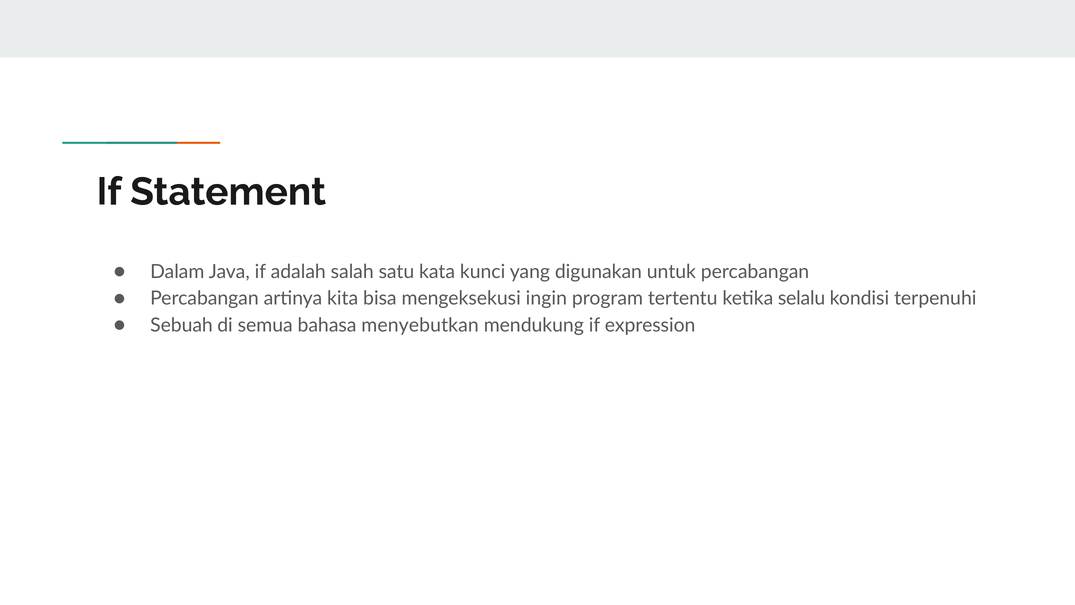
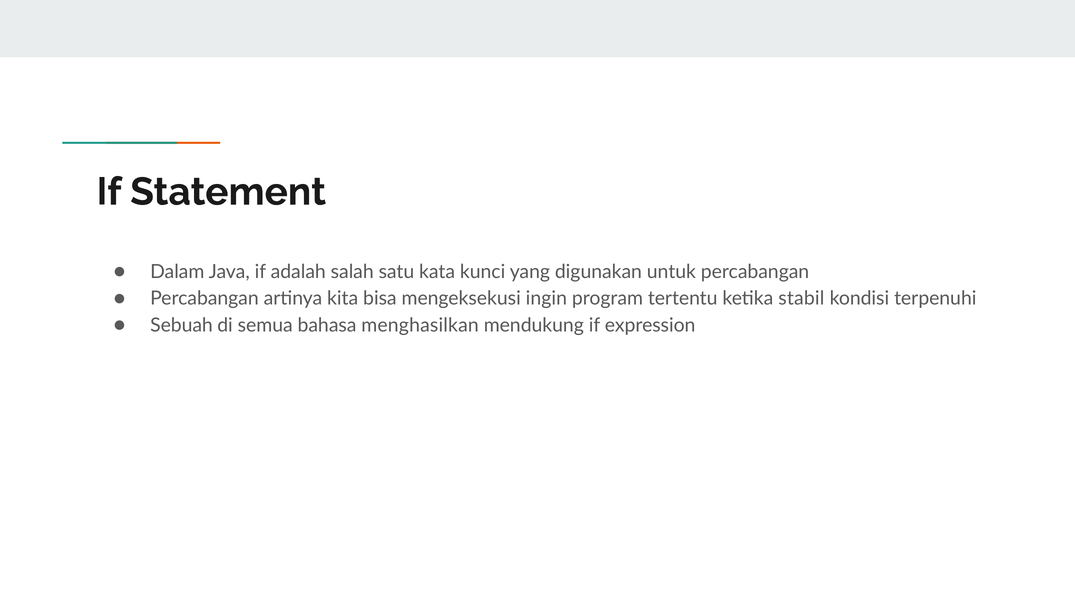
selalu: selalu -> stabil (801, 298)
menyebutkan: menyebutkan -> menghasilkan (420, 325)
